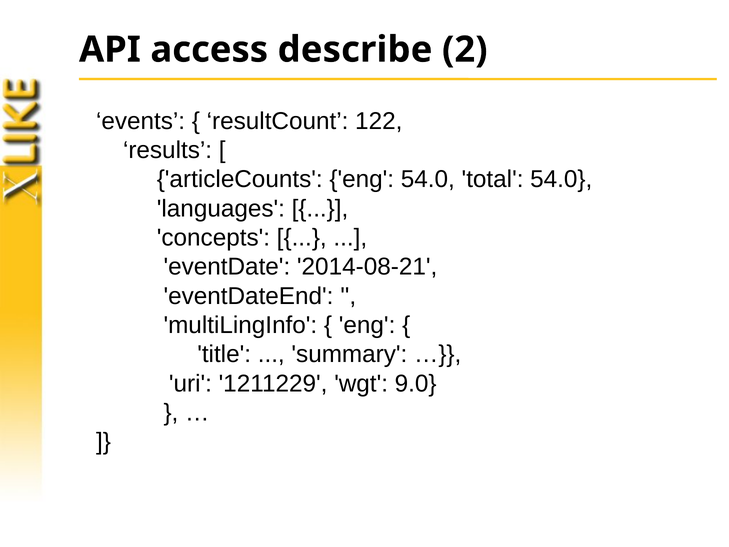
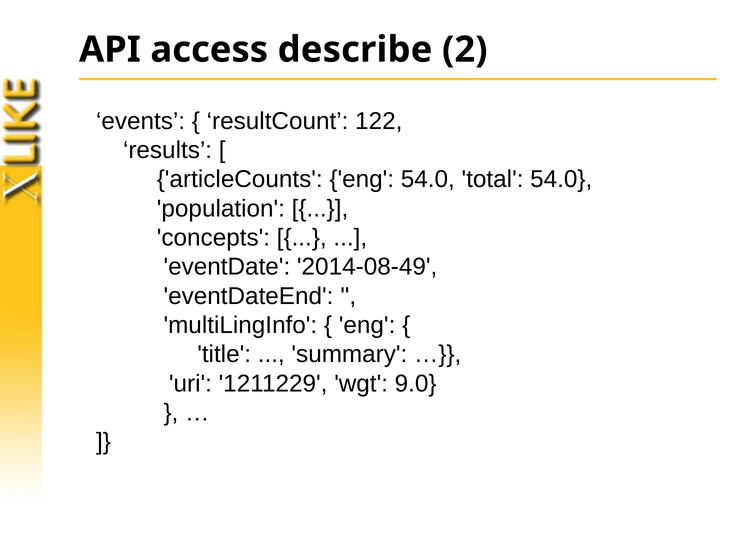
languages: languages -> population (221, 208)
2014-08-21: 2014-08-21 -> 2014-08-49 (367, 267)
